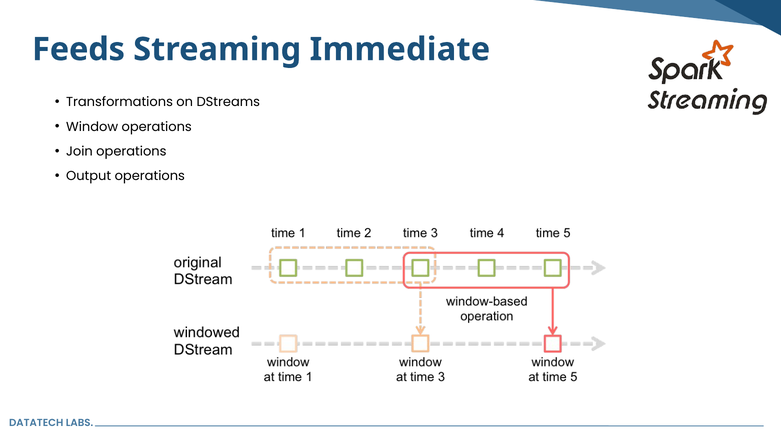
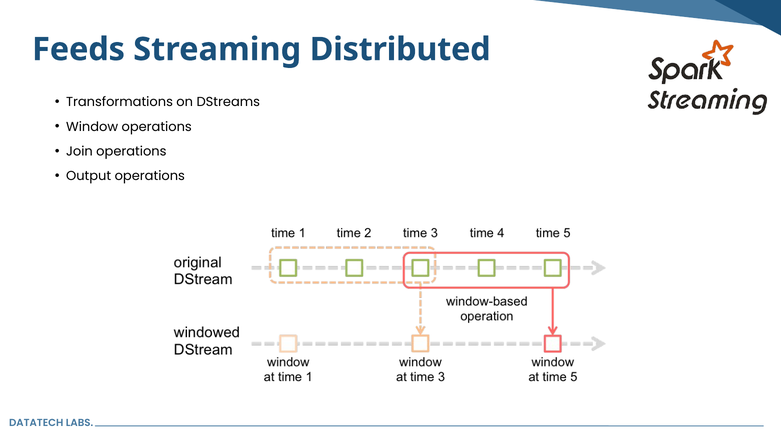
Immediate: Immediate -> Distributed (400, 49)
